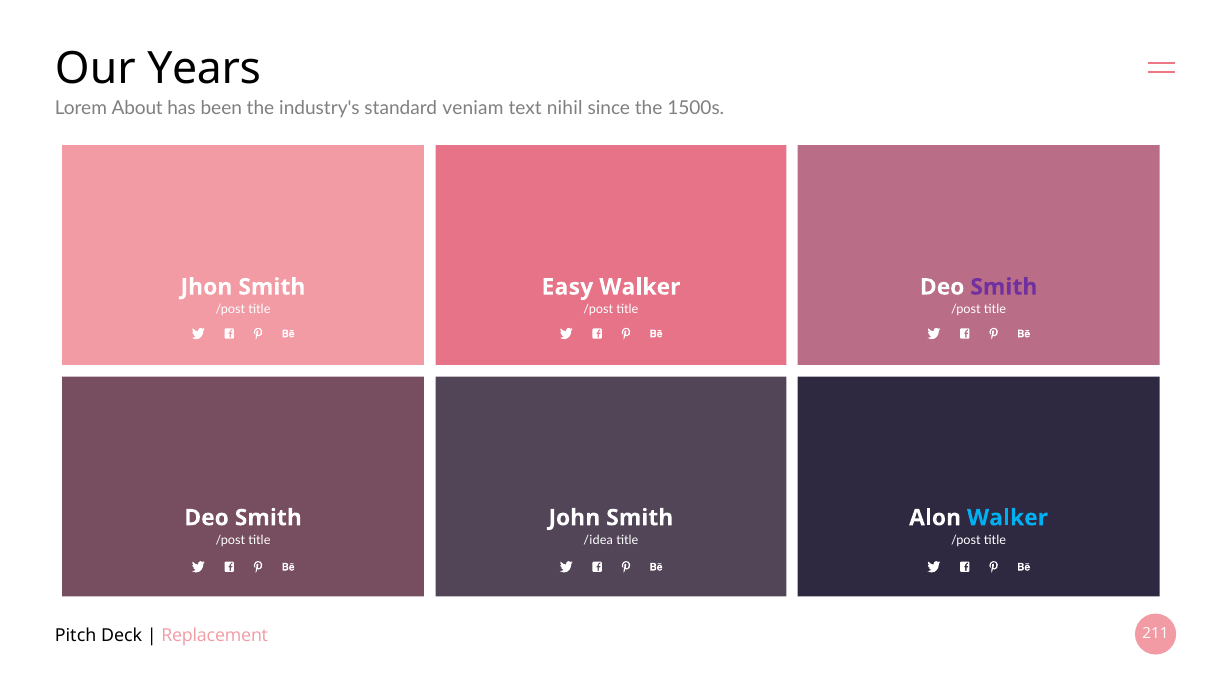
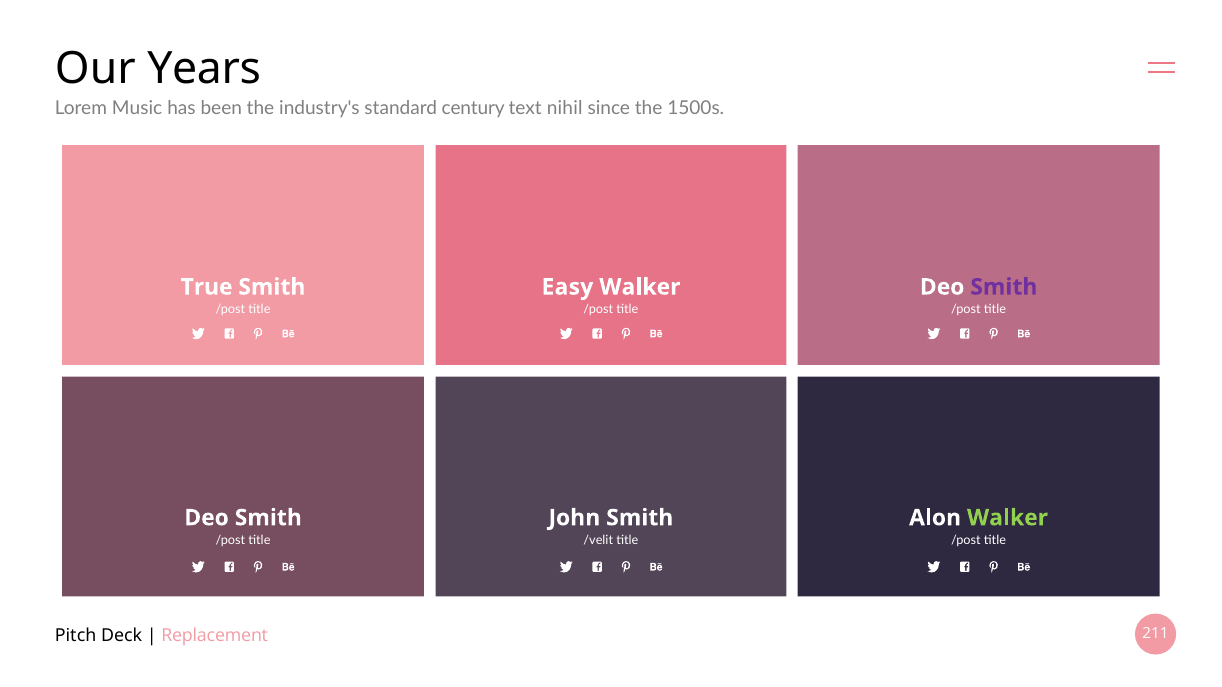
About: About -> Music (137, 108)
veniam: veniam -> century (473, 108)
Jhon: Jhon -> True (207, 287)
Walker colour: light blue -> light green (1008, 518)
/idea: /idea -> /velit (598, 541)
